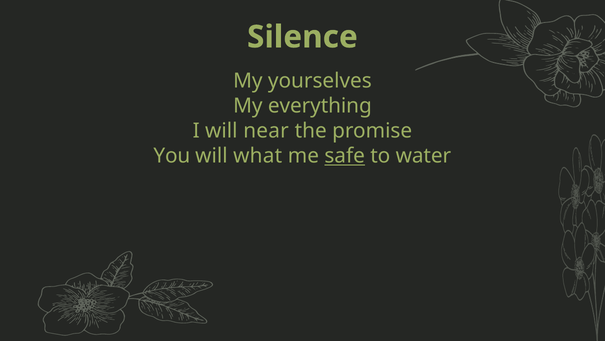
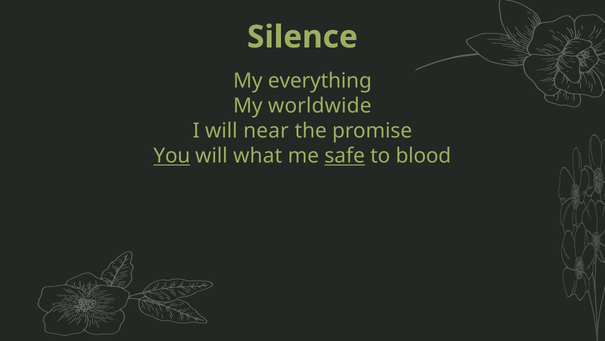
yourselves: yourselves -> everything (320, 81)
everything: everything -> worldwide (320, 106)
You underline: none -> present (172, 156)
water: water -> blood (423, 156)
